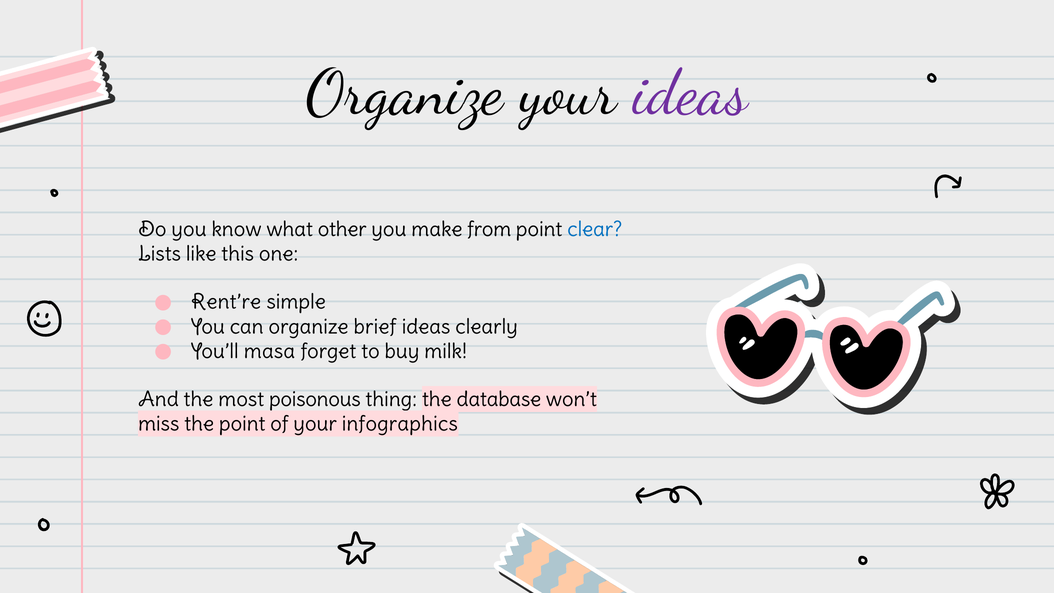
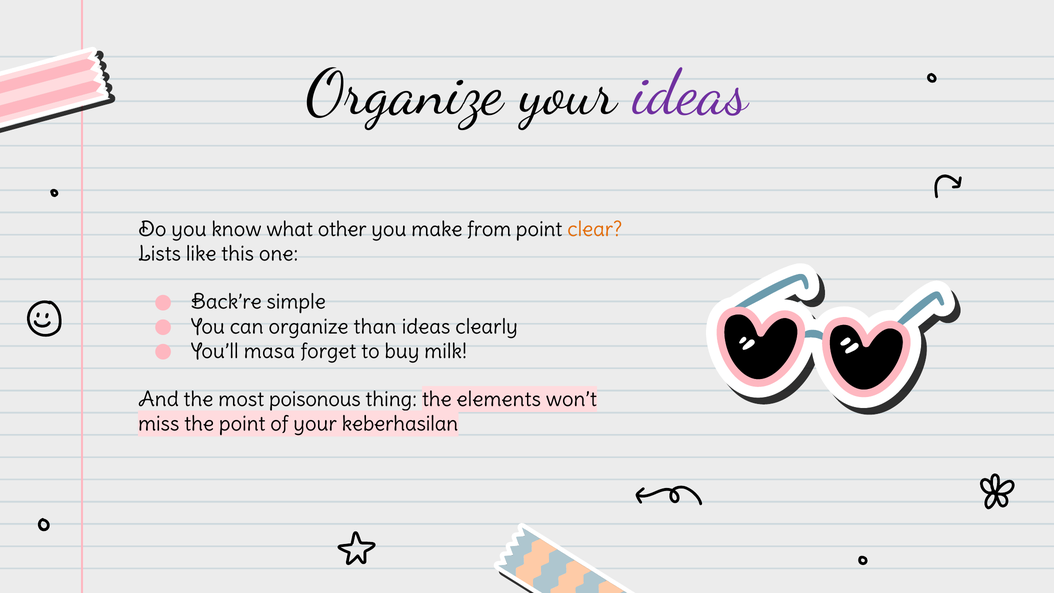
clear colour: blue -> orange (595, 230)
Rent’re: Rent’re -> Back’re (226, 302)
brief: brief -> than (375, 327)
database: database -> elements (499, 399)
infographics: infographics -> keberhasilan (400, 424)
